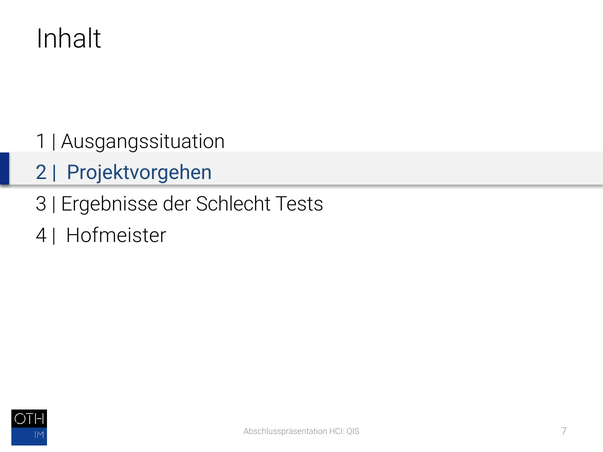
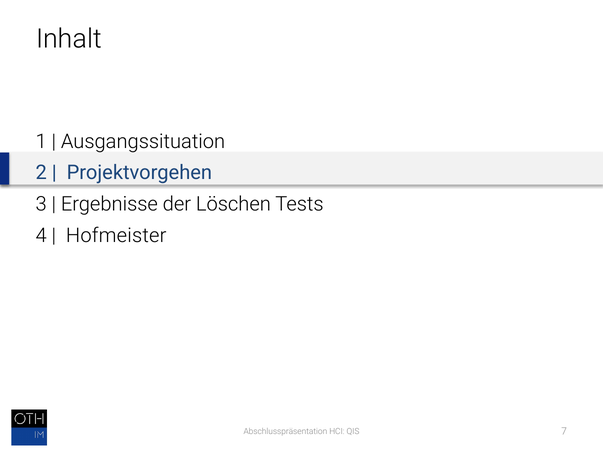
Schlecht: Schlecht -> Löschen (233, 204)
